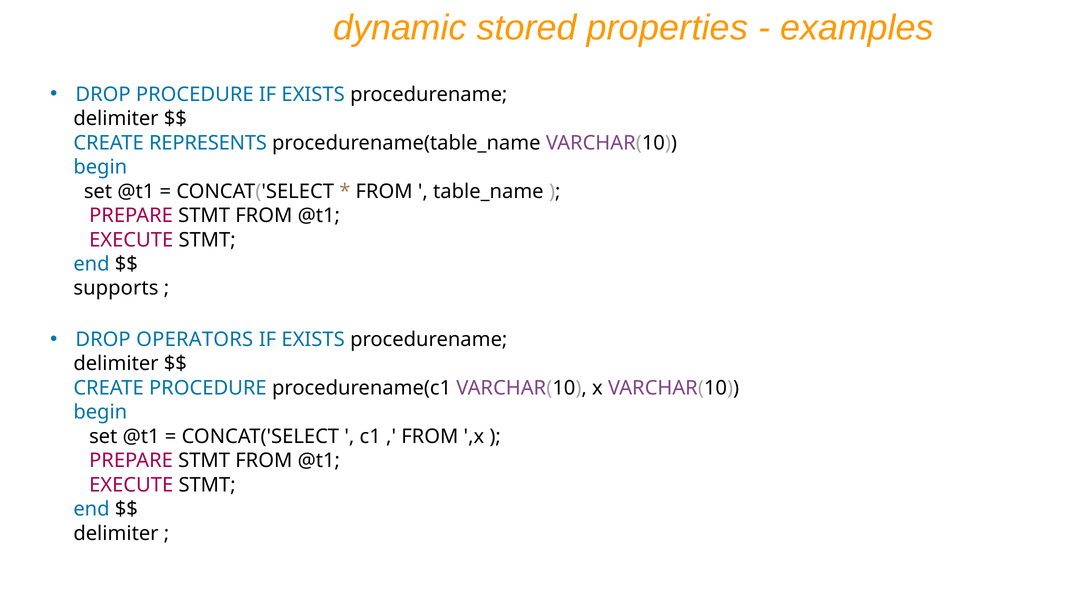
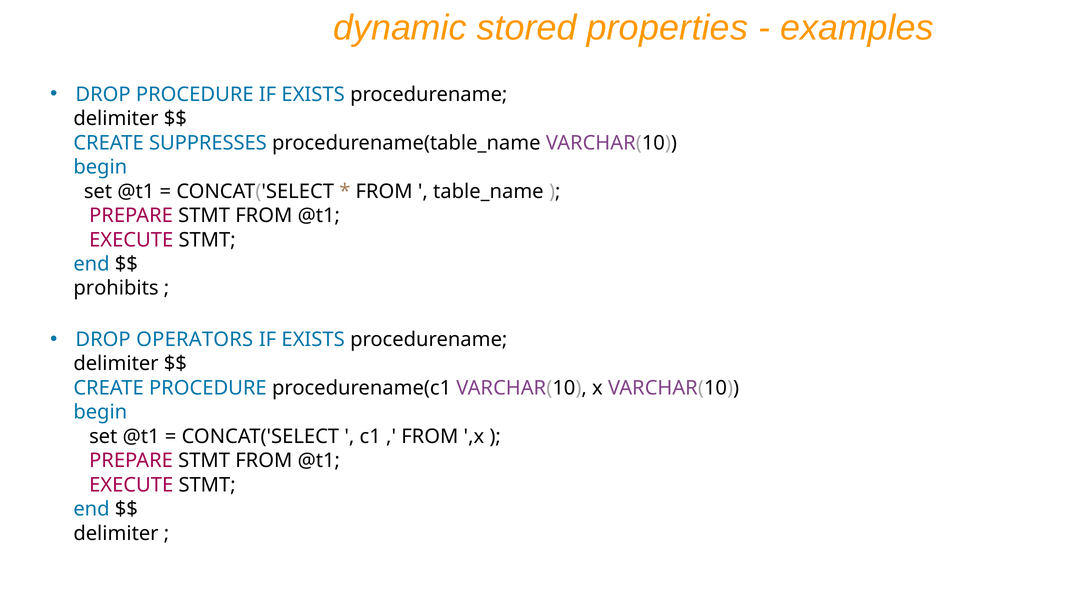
REPRESENTS: REPRESENTS -> SUPPRESSES (208, 143)
supports: supports -> prohibits (116, 288)
